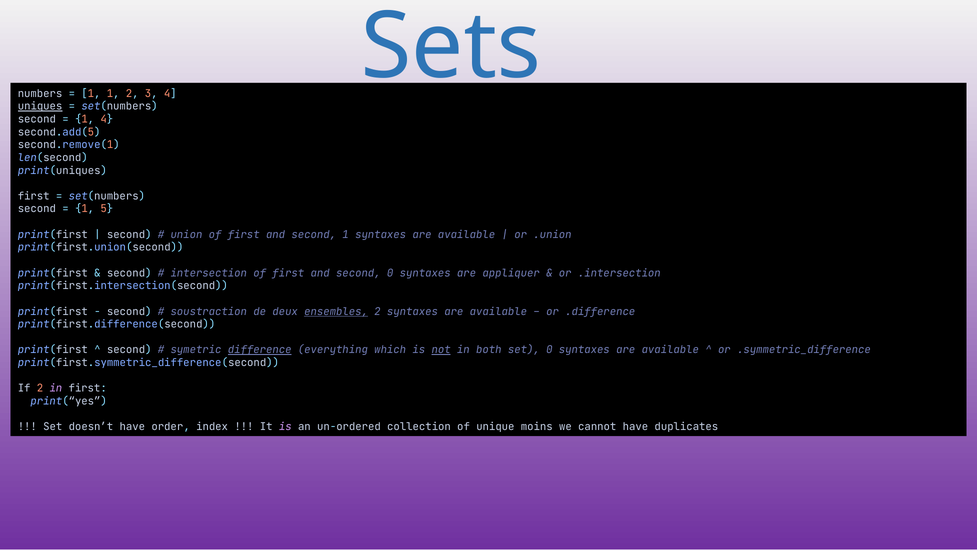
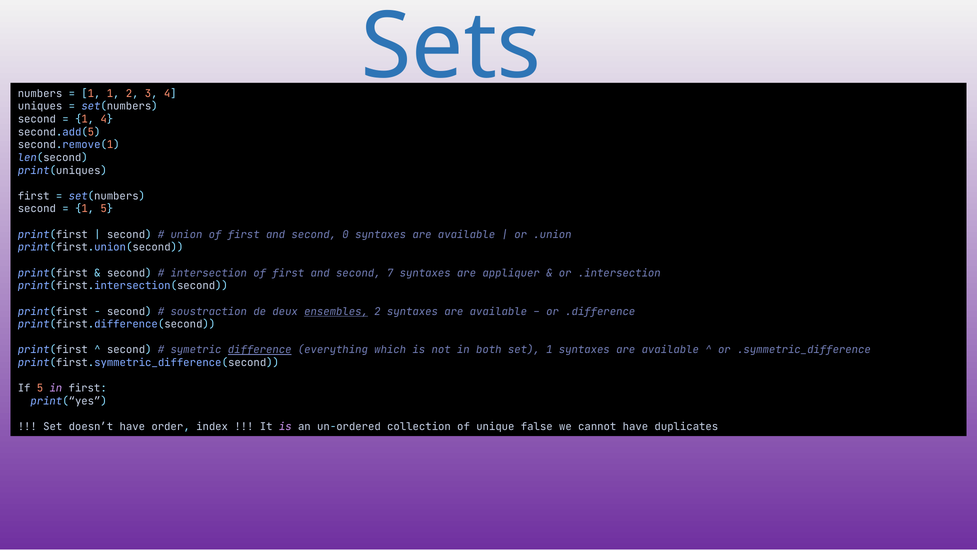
uniques underline: present -> none (40, 106)
second 1: 1 -> 0 (346, 234)
second 0: 0 -> 7 (390, 273)
not underline: present -> none (441, 350)
set 0: 0 -> 1 (549, 350)
If 2: 2 -> 5 (40, 388)
moins: moins -> false (537, 427)
